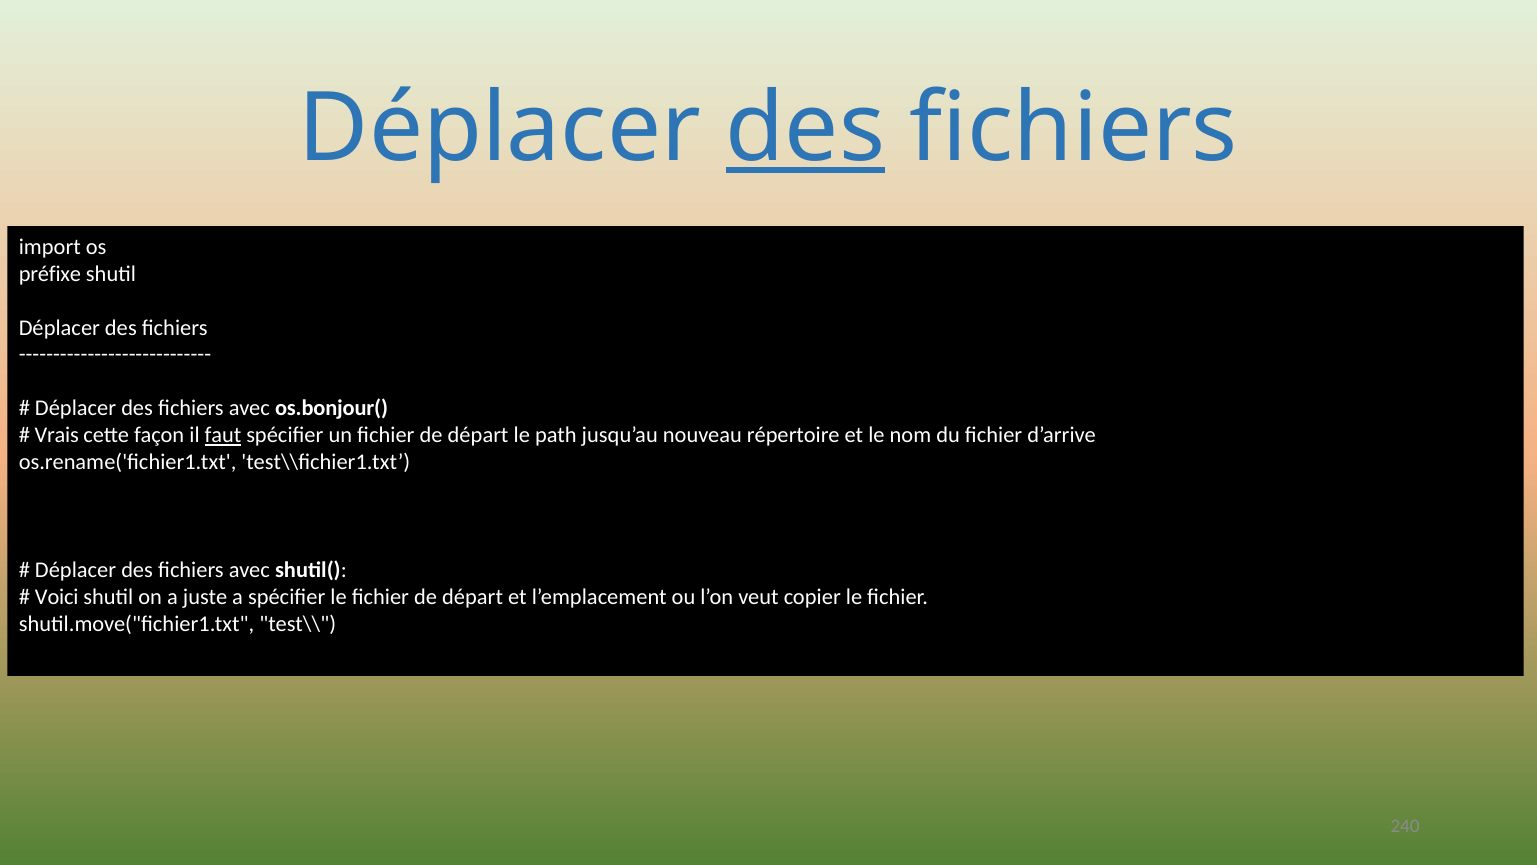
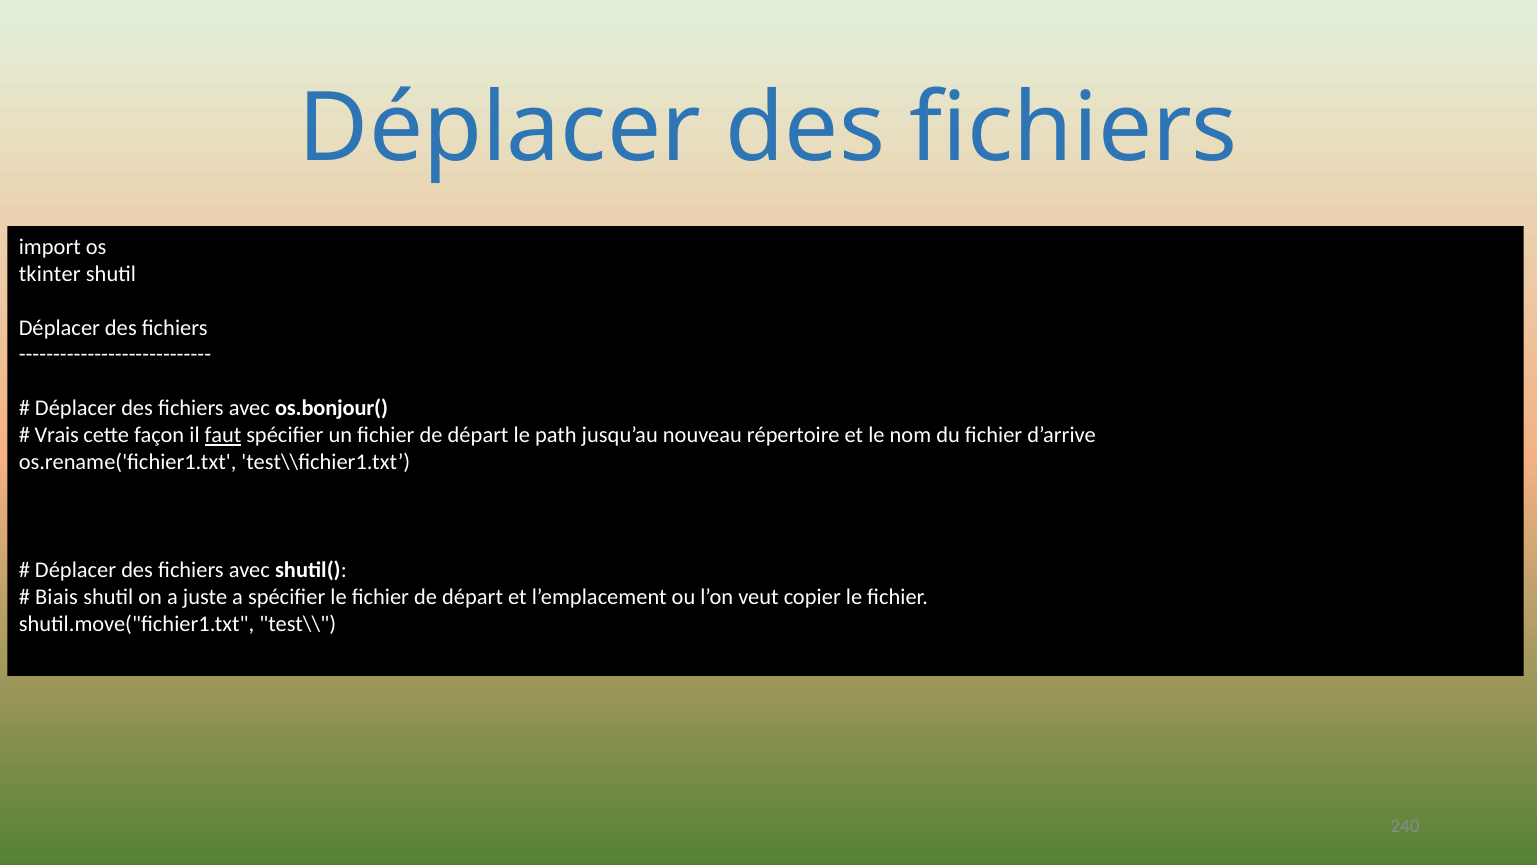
des underline: present -> none (805, 129)
préfixe: préfixe -> tkinter (50, 274)
Voici: Voici -> Biais (57, 597)
